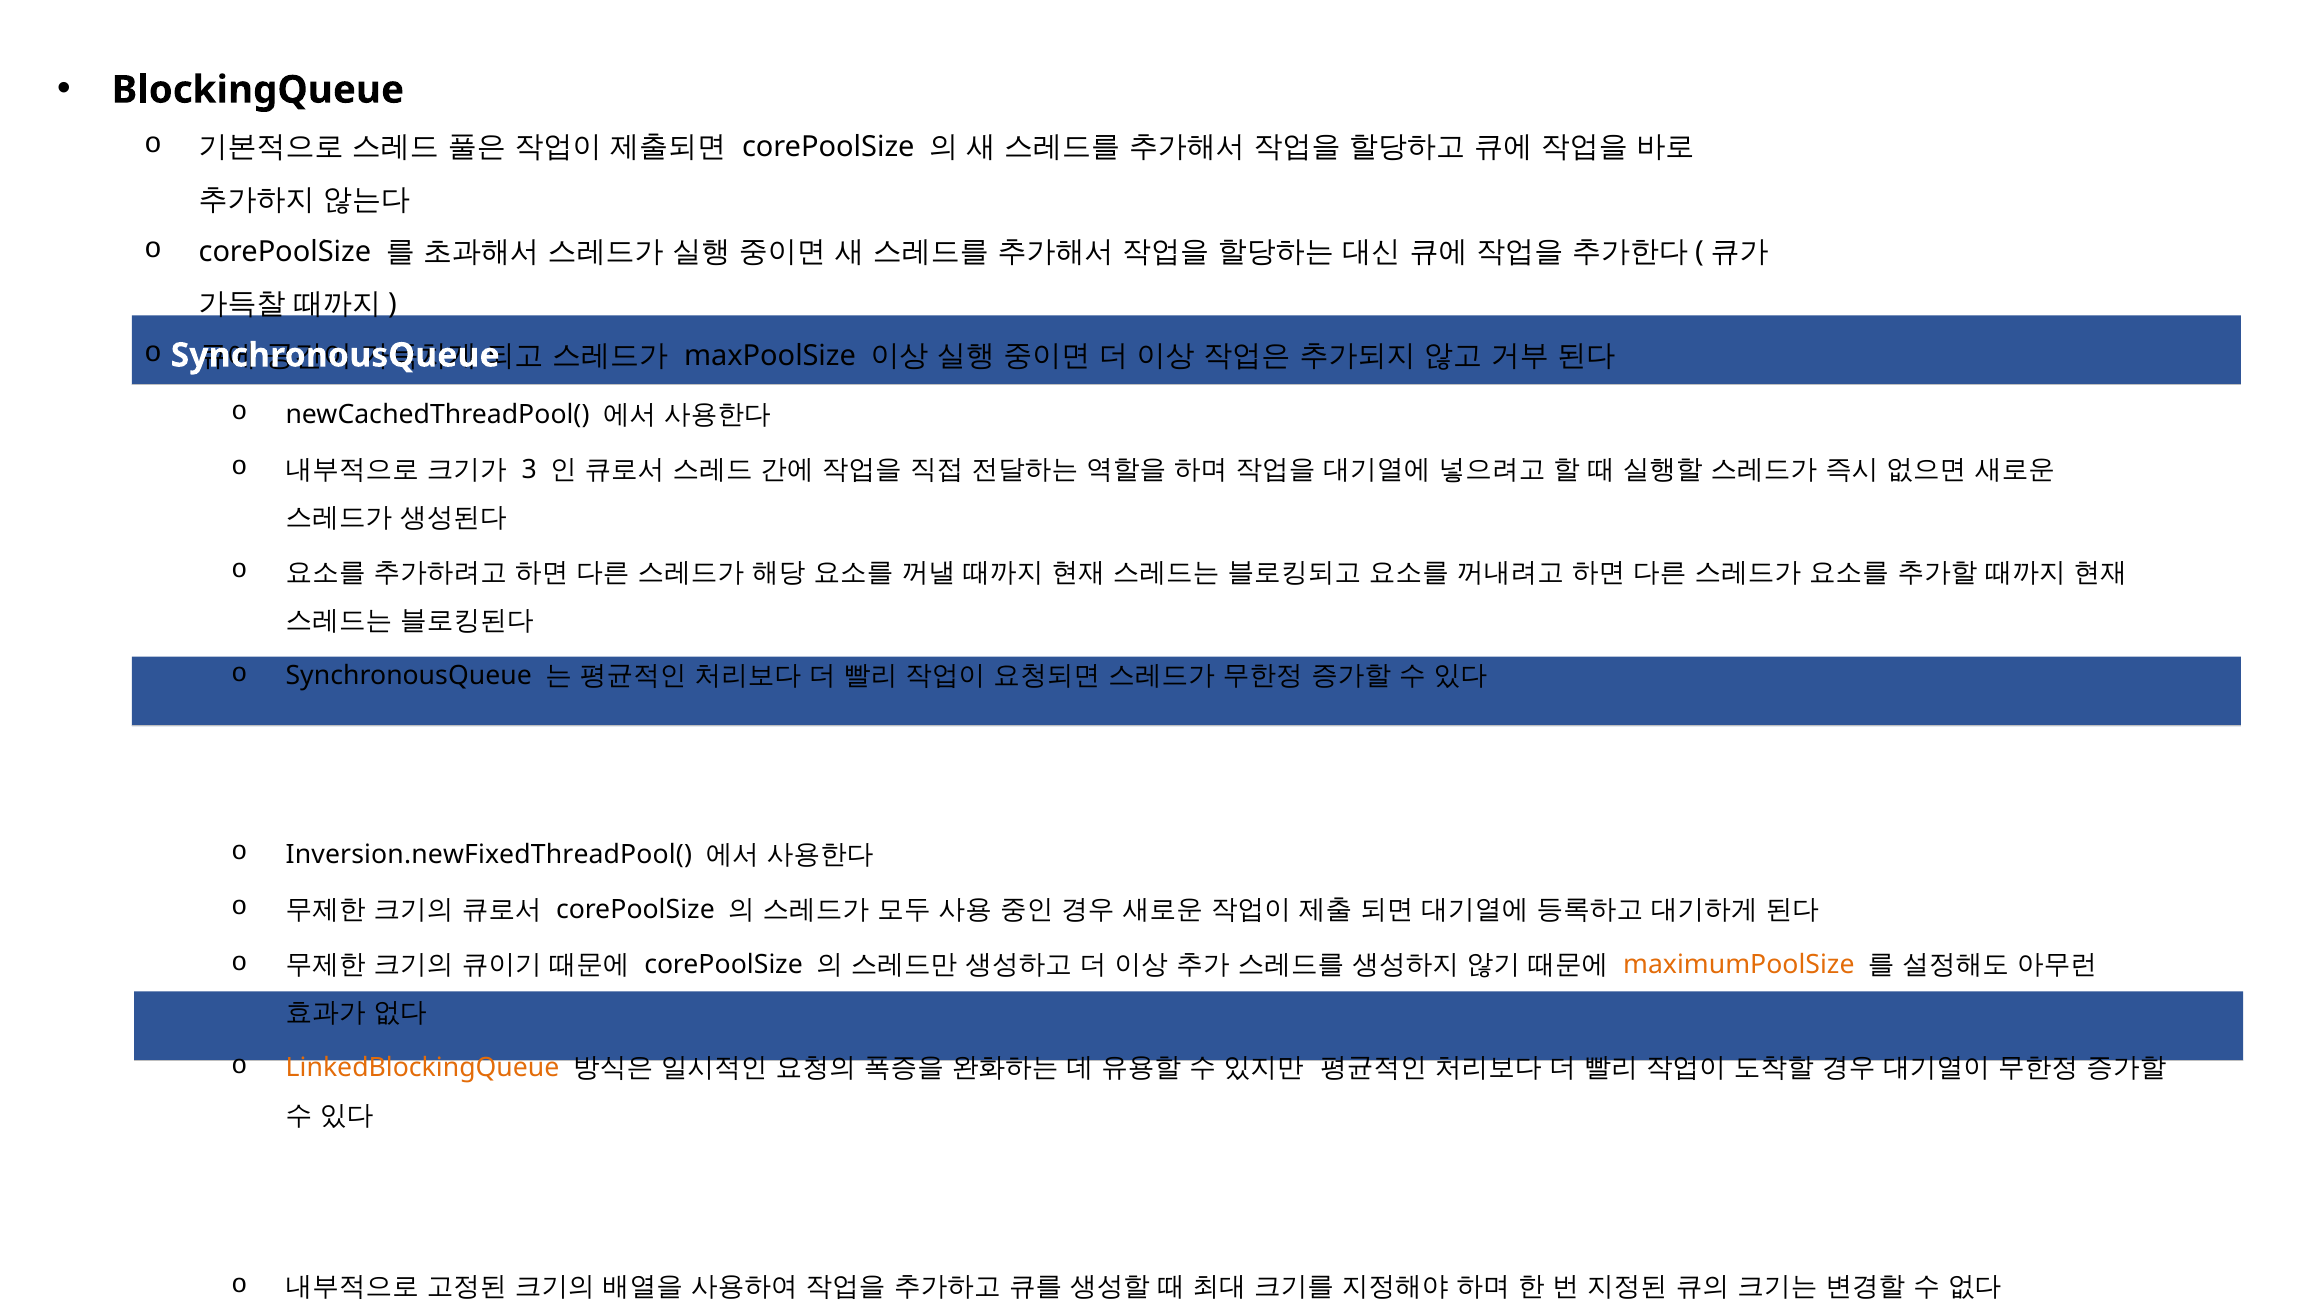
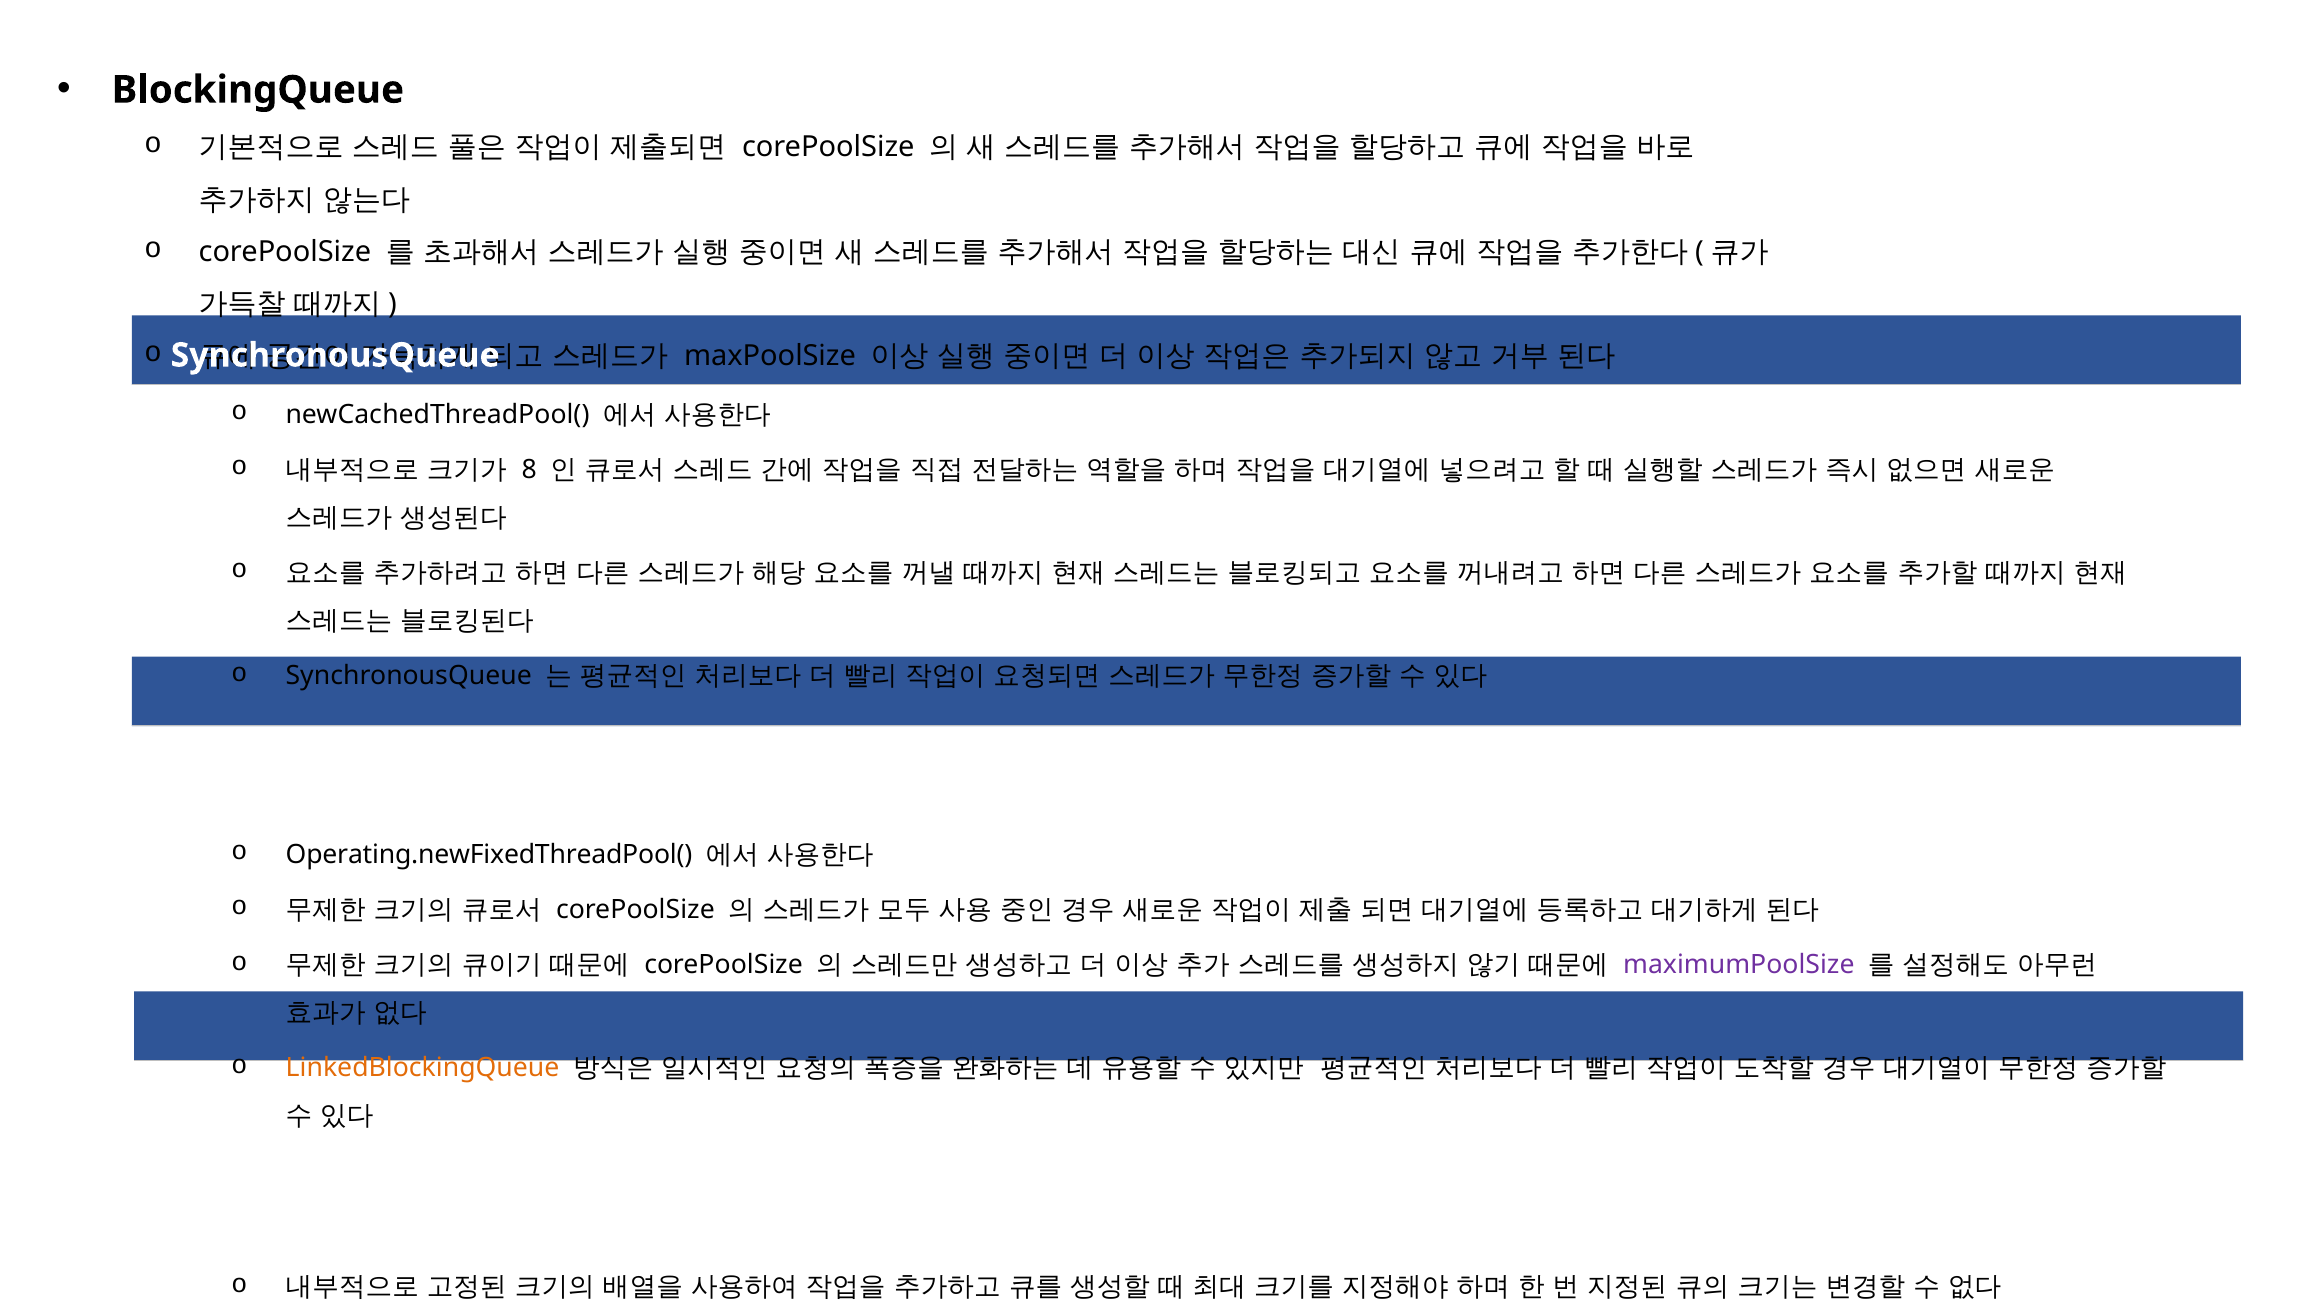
3: 3 -> 8 (529, 469)
Inversion.newFixedThreadPool(: Inversion.newFixedThreadPool( -> Operating.newFixedThreadPool( (489, 854)
maximumPoolSize colour: orange -> purple (1739, 964)
